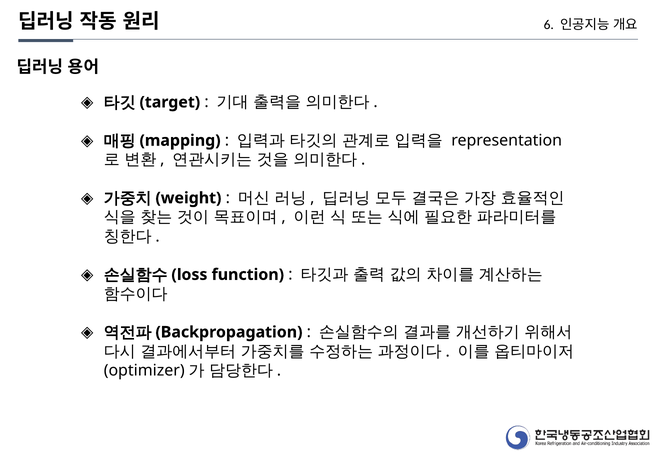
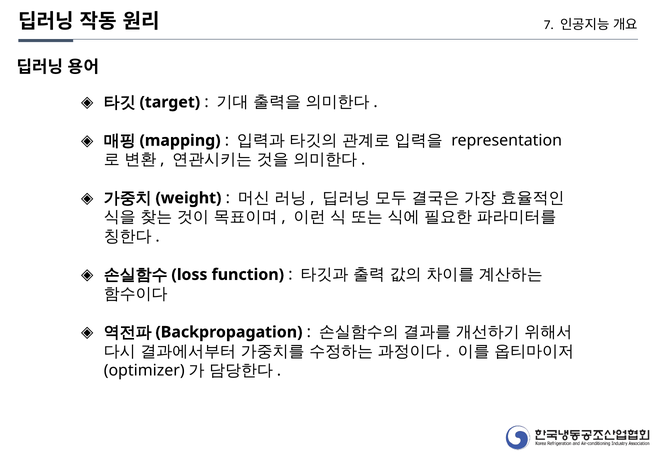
6: 6 -> 7 (549, 25)
